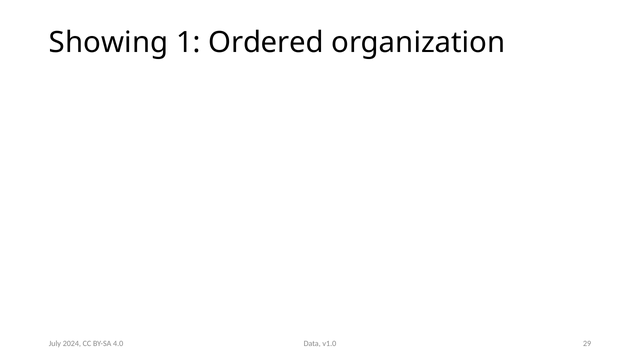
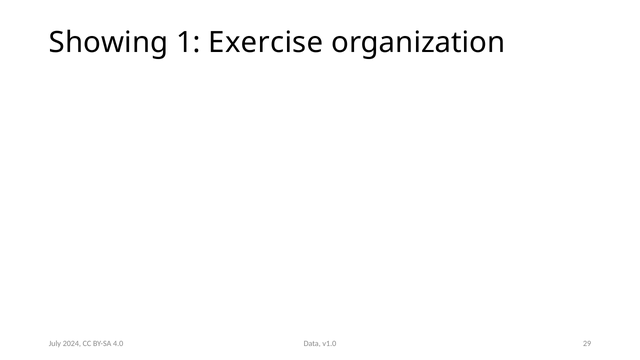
Ordered: Ordered -> Exercise (266, 43)
